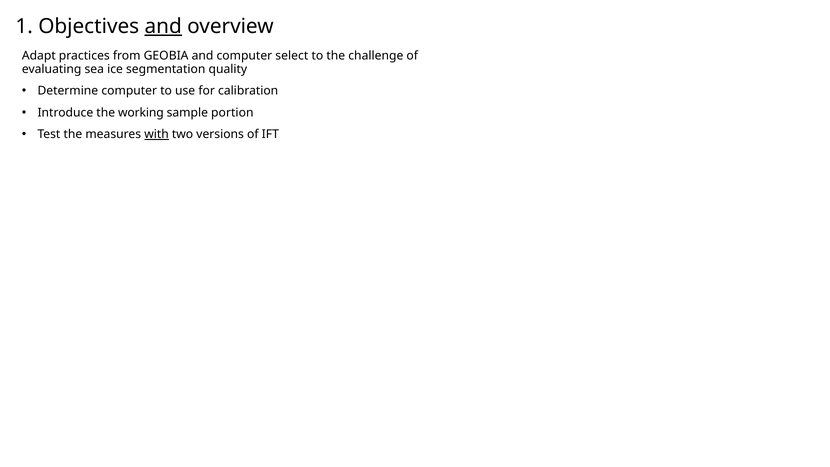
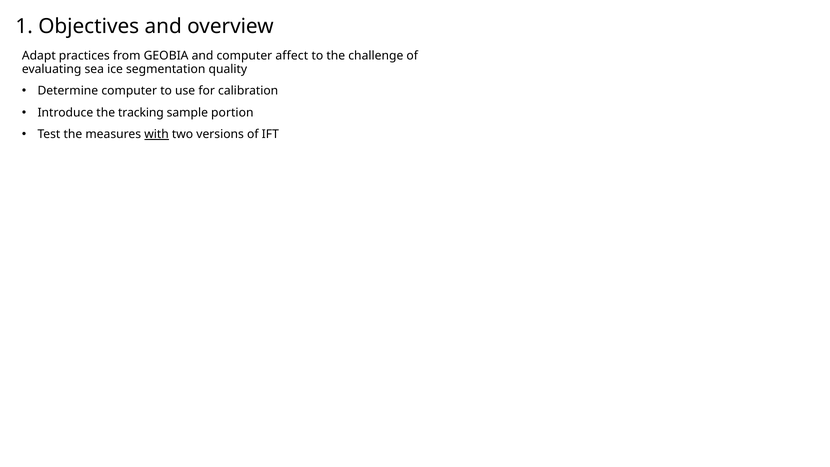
and underline: present -> none (163, 26)
select: select -> affect (292, 56)
working: working -> tracking (141, 113)
